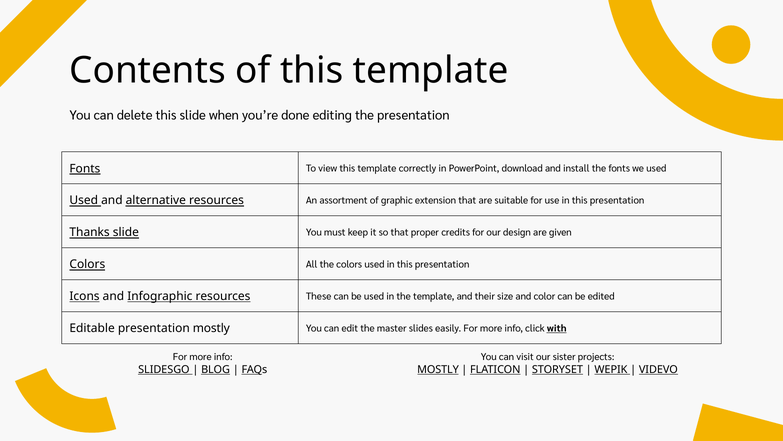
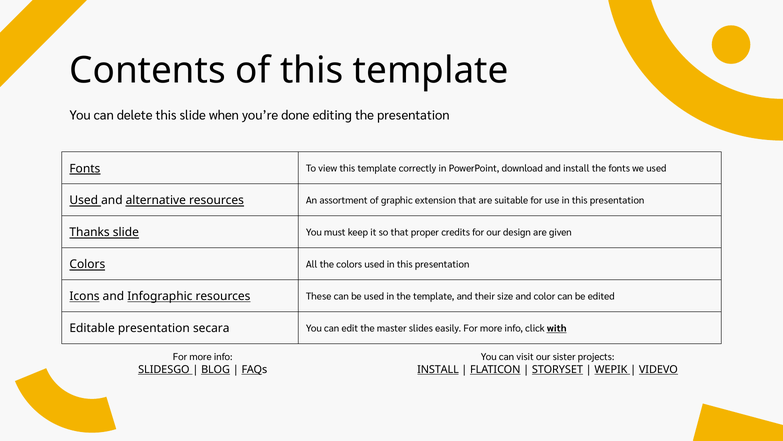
presentation mostly: mostly -> secara (211, 328)
MOSTLY: MOSTLY -> INSTALL (438, 369)
